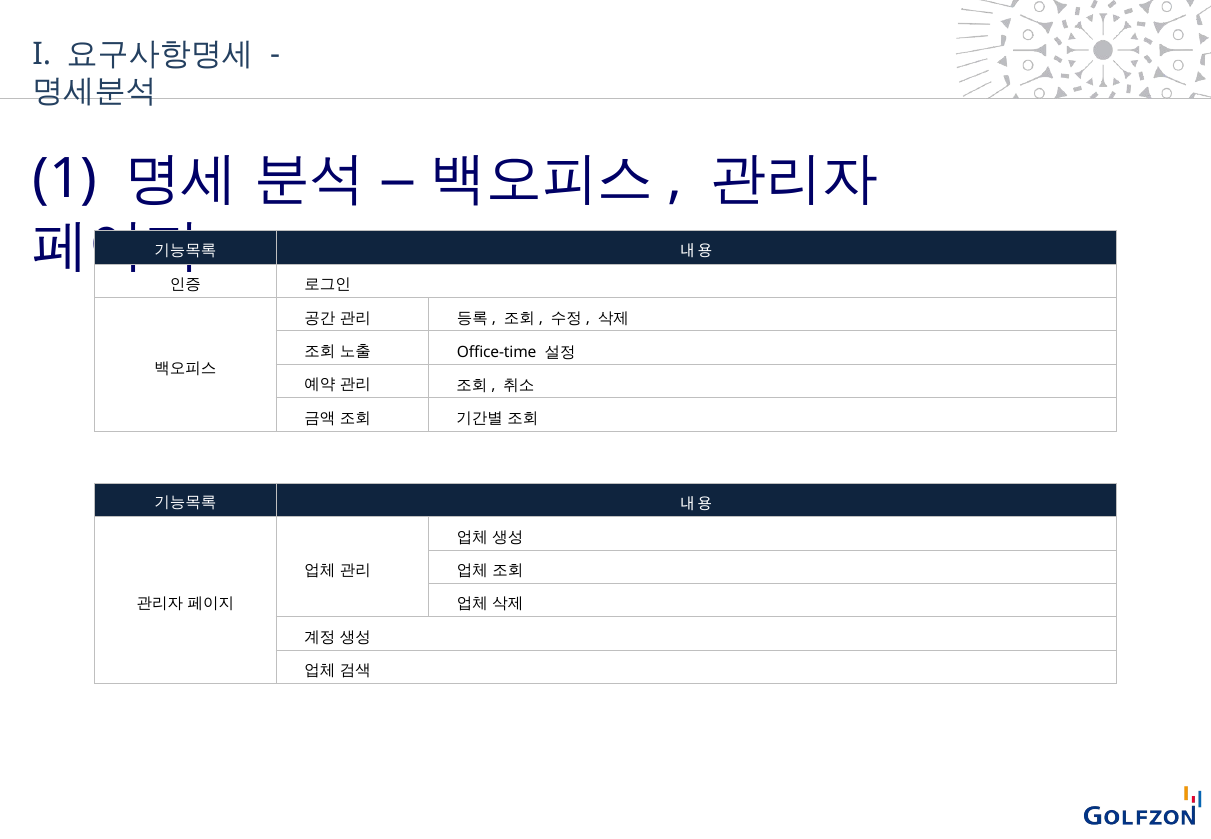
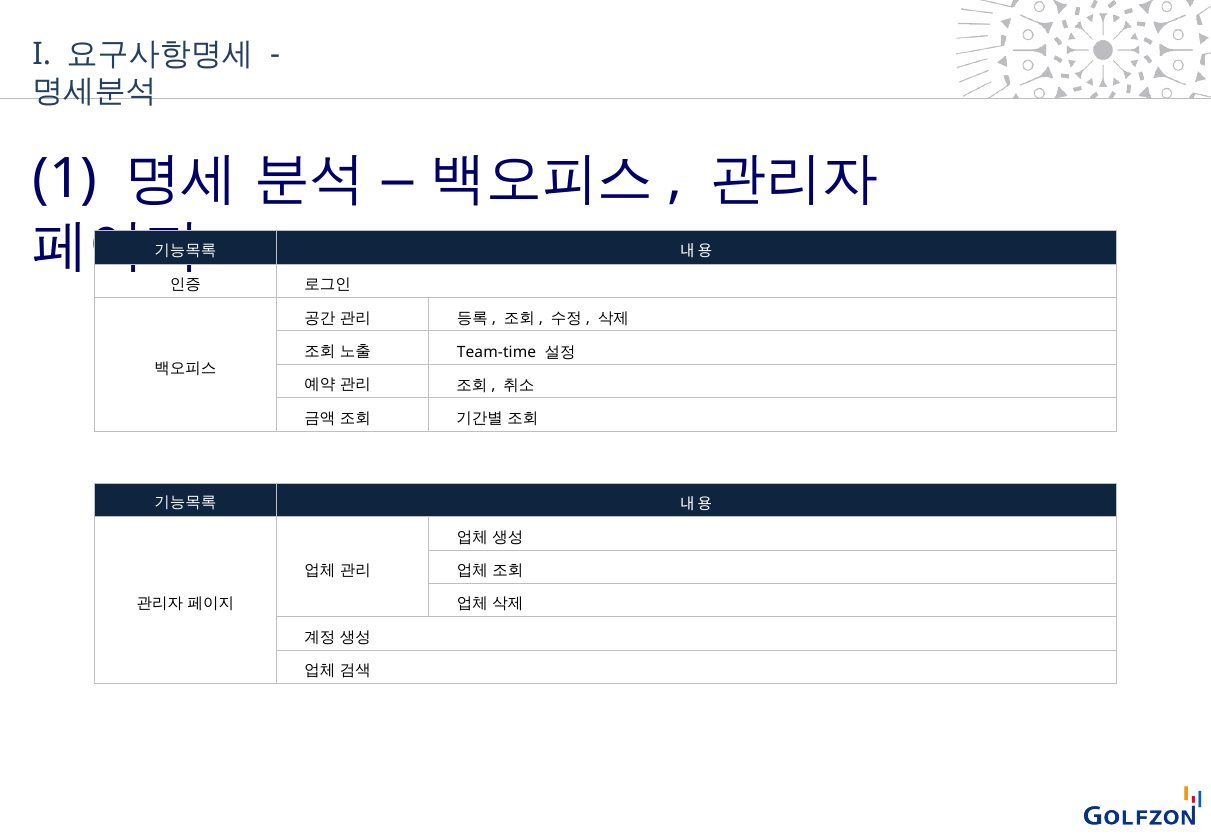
Office-time: Office-time -> Team-time (497, 352)
